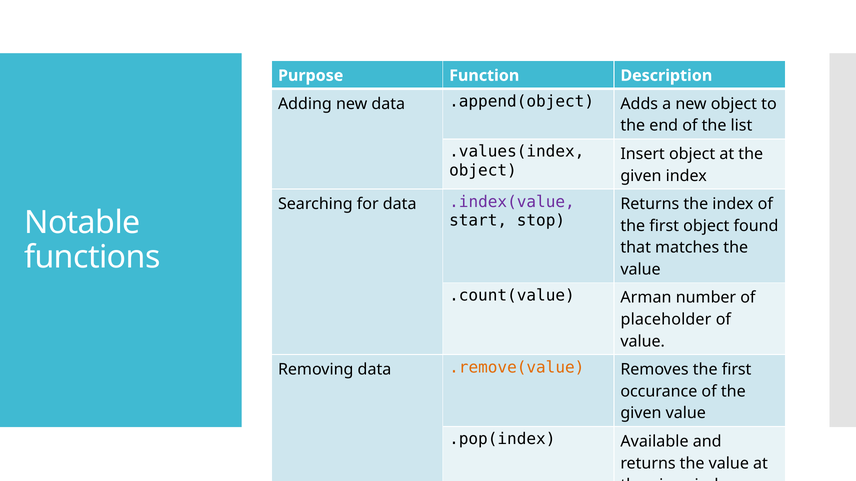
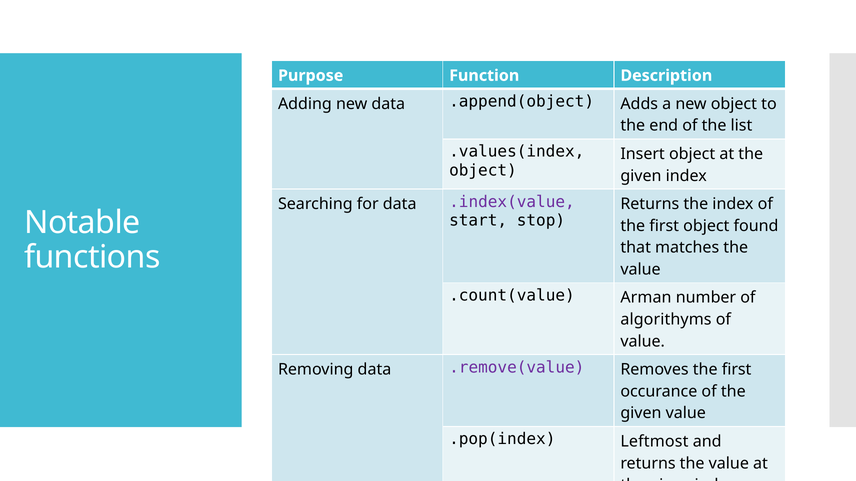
placeholder: placeholder -> algorithyms (666, 320)
.remove(value colour: orange -> purple (517, 368)
Available: Available -> Leftmost (654, 442)
